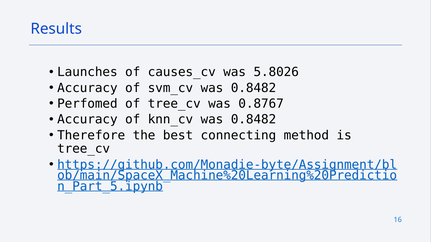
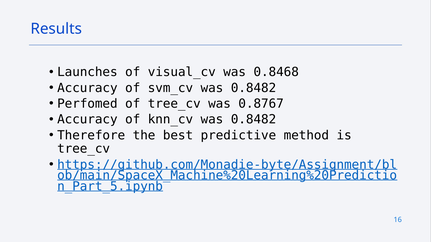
causes_cv: causes_cv -> visual_cv (182, 72)
5.8026: 5.8026 -> 0.8468 (276, 72)
connecting: connecting -> predictive (238, 135)
